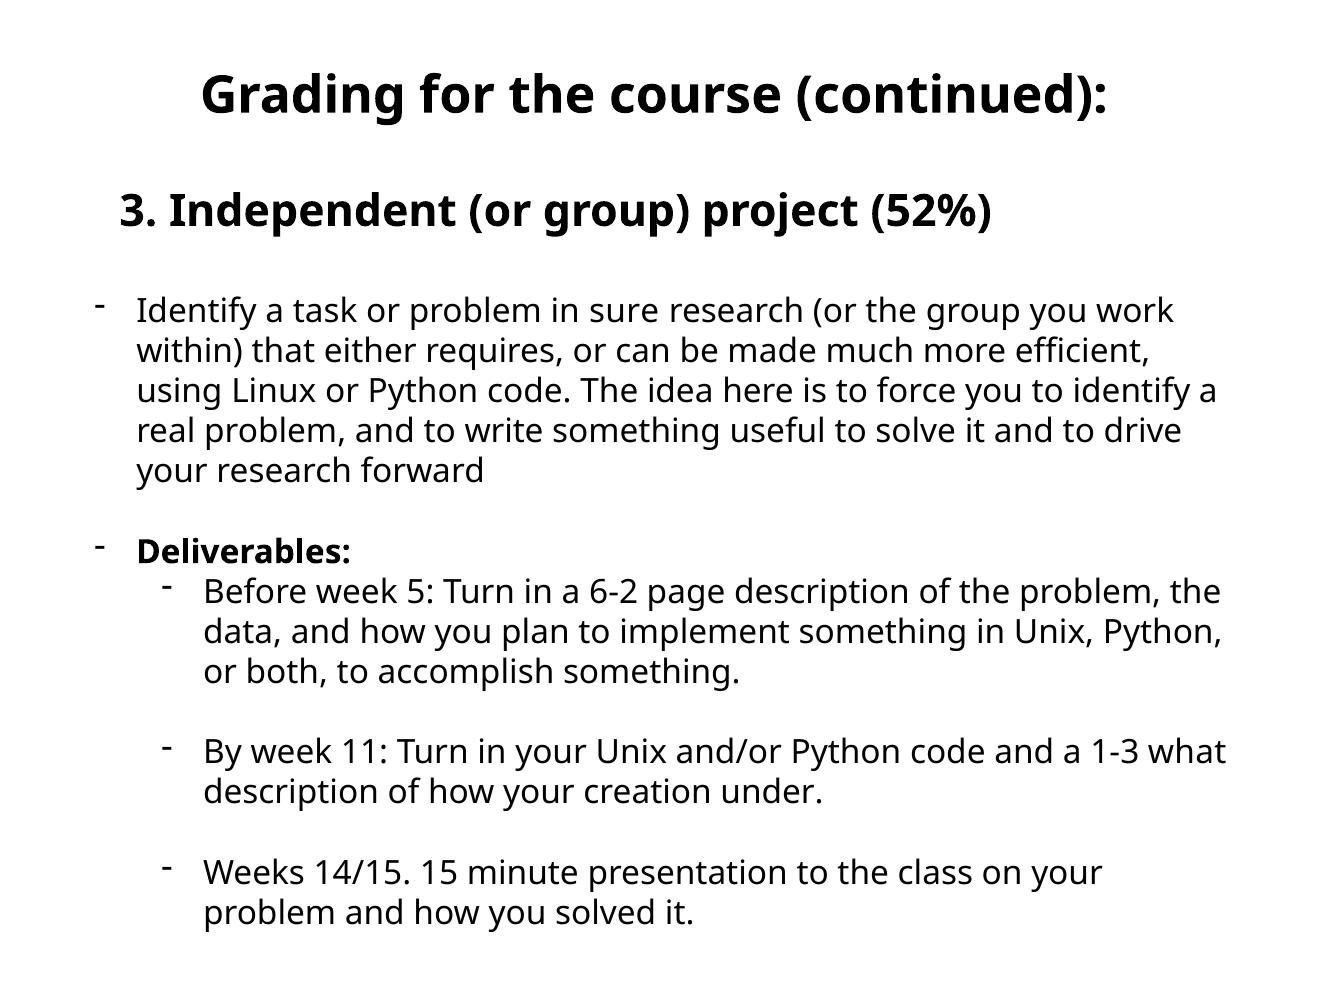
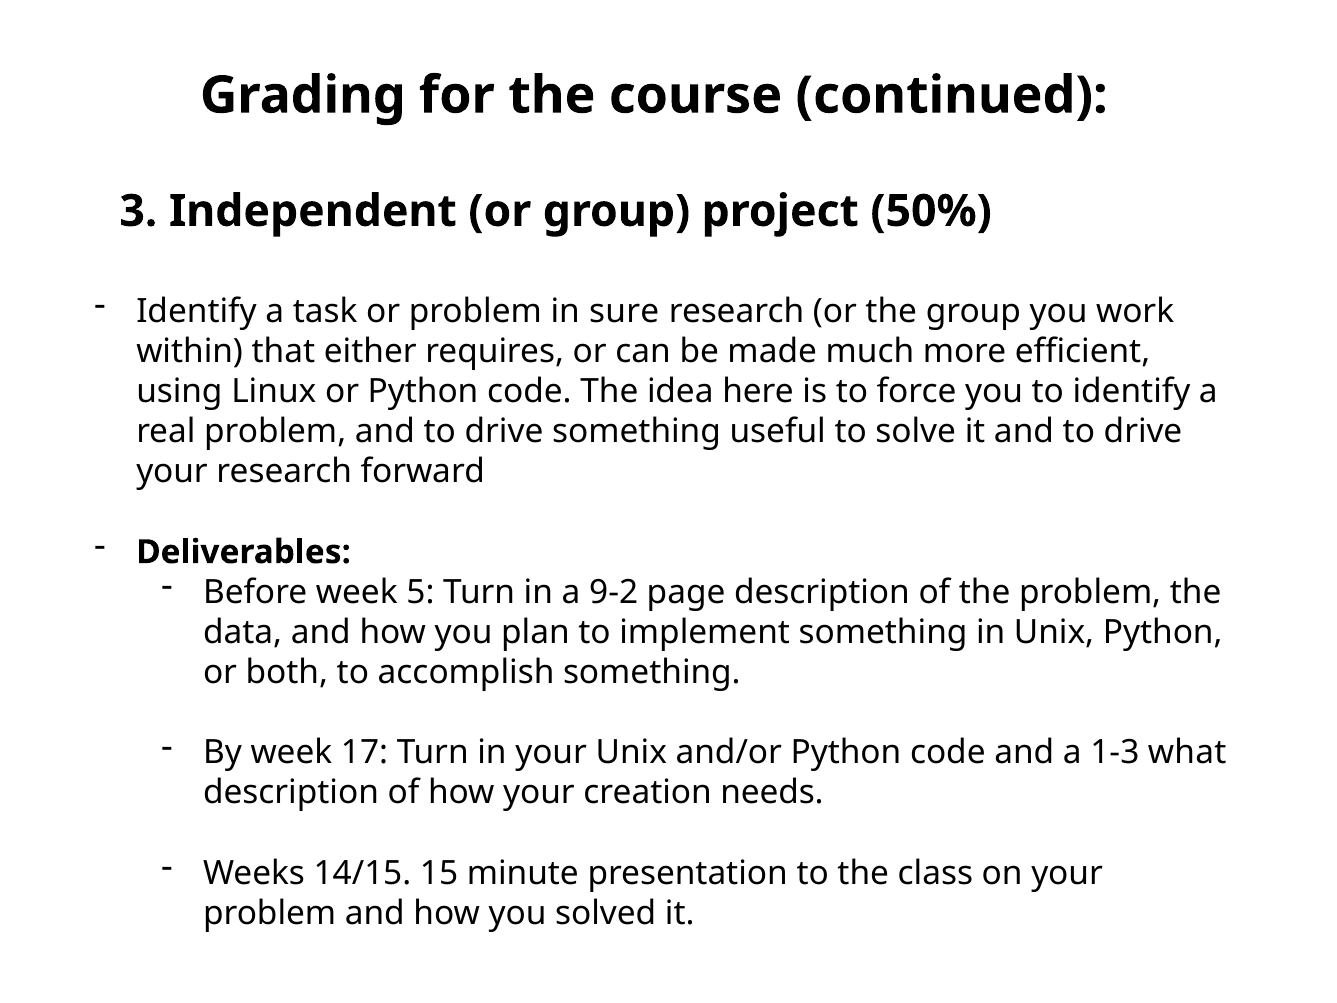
52%: 52% -> 50% (931, 211)
problem and to write: write -> drive (504, 432)
6-2: 6-2 -> 9-2 (614, 592)
11: 11 -> 17 (364, 753)
under: under -> needs (772, 793)
